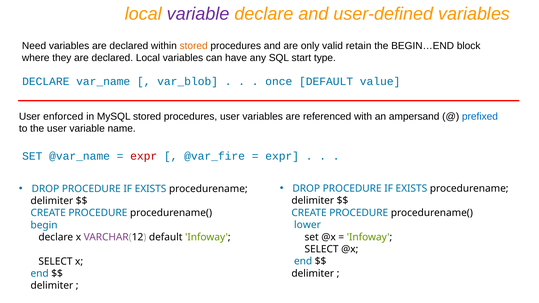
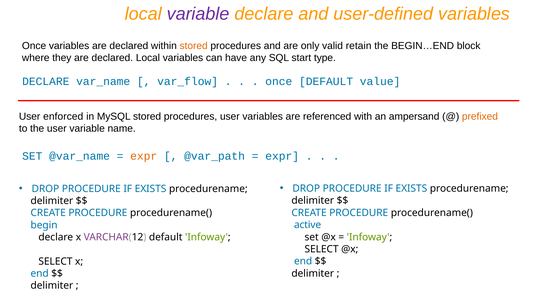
Need: Need -> Once (34, 46)
var_blob: var_blob -> var_flow (188, 82)
prefixed colour: blue -> orange (480, 117)
expr colour: red -> orange (144, 156)
@var_fire: @var_fire -> @var_path (215, 156)
lower: lower -> active (308, 225)
